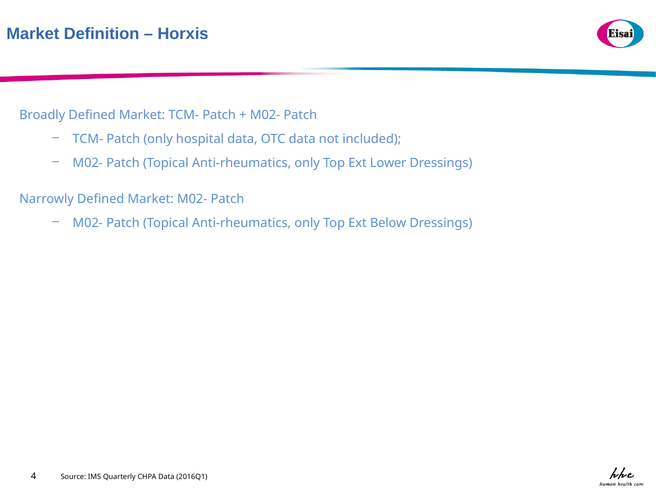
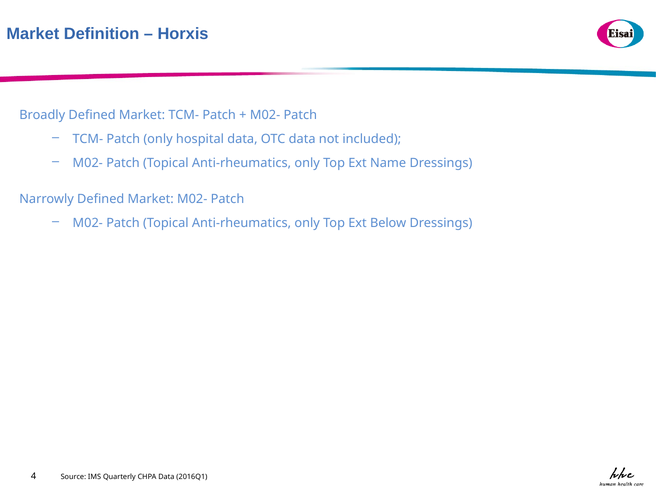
Lower: Lower -> Name (388, 163)
